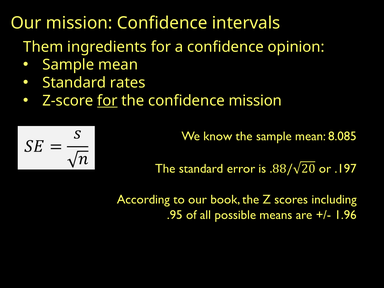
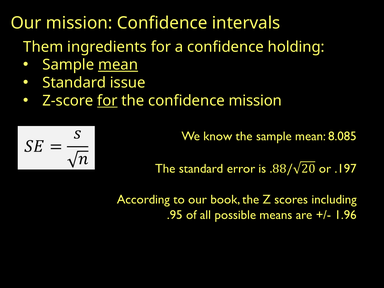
opinion: opinion -> holding (296, 47)
mean underline: none -> present (118, 65)
rates: rates -> issue (128, 83)
